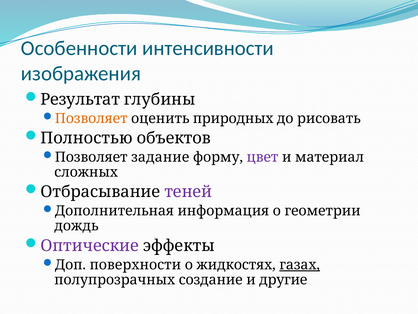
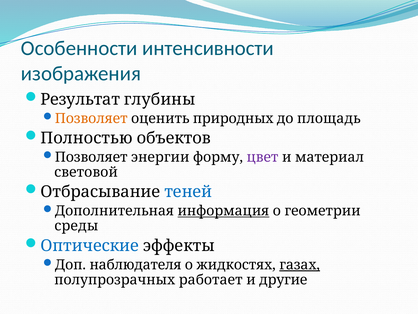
рисовать: рисовать -> площадь (329, 118)
задание: задание -> энергии (160, 157)
сложных: сложных -> световой (86, 172)
теней colour: purple -> blue (188, 192)
информация underline: none -> present (223, 211)
дождь: дождь -> среды (76, 226)
Оптические colour: purple -> blue (90, 245)
поверхности: поверхности -> наблюдателя (135, 264)
создание: создание -> работает (211, 279)
